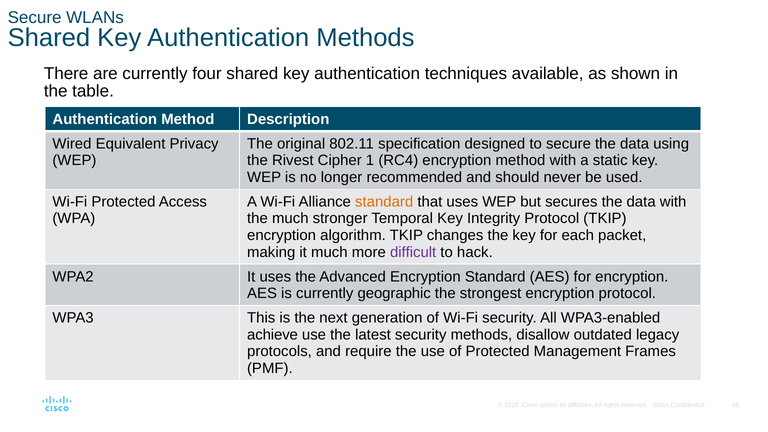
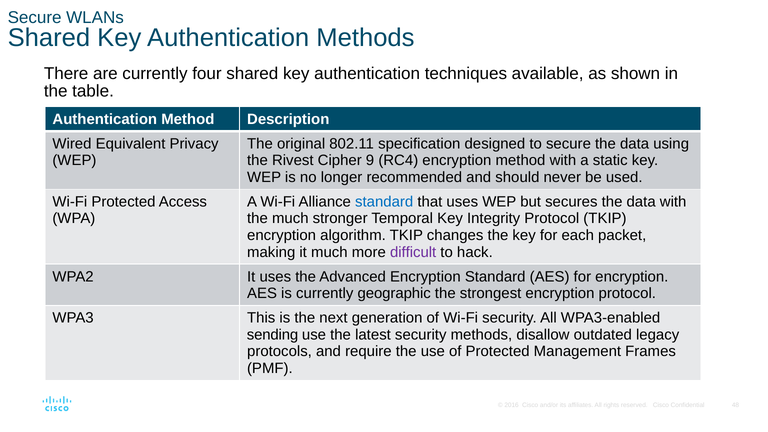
1: 1 -> 9 (370, 160)
standard colour: orange -> blue (384, 202)
achieve: achieve -> sending (273, 335)
